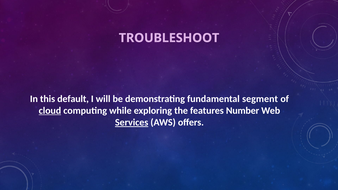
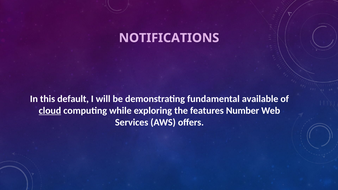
TROUBLESHOOT: TROUBLESHOOT -> NOTIFICATIONS (169, 38)
segment: segment -> available (260, 99)
Services underline: present -> none (132, 122)
